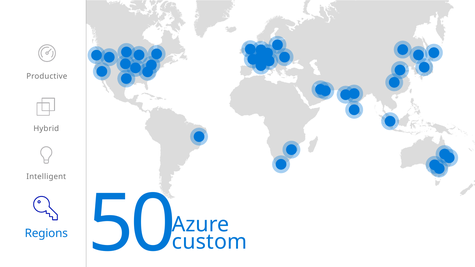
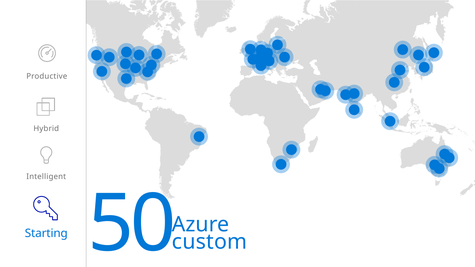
Regions: Regions -> Starting (46, 233)
